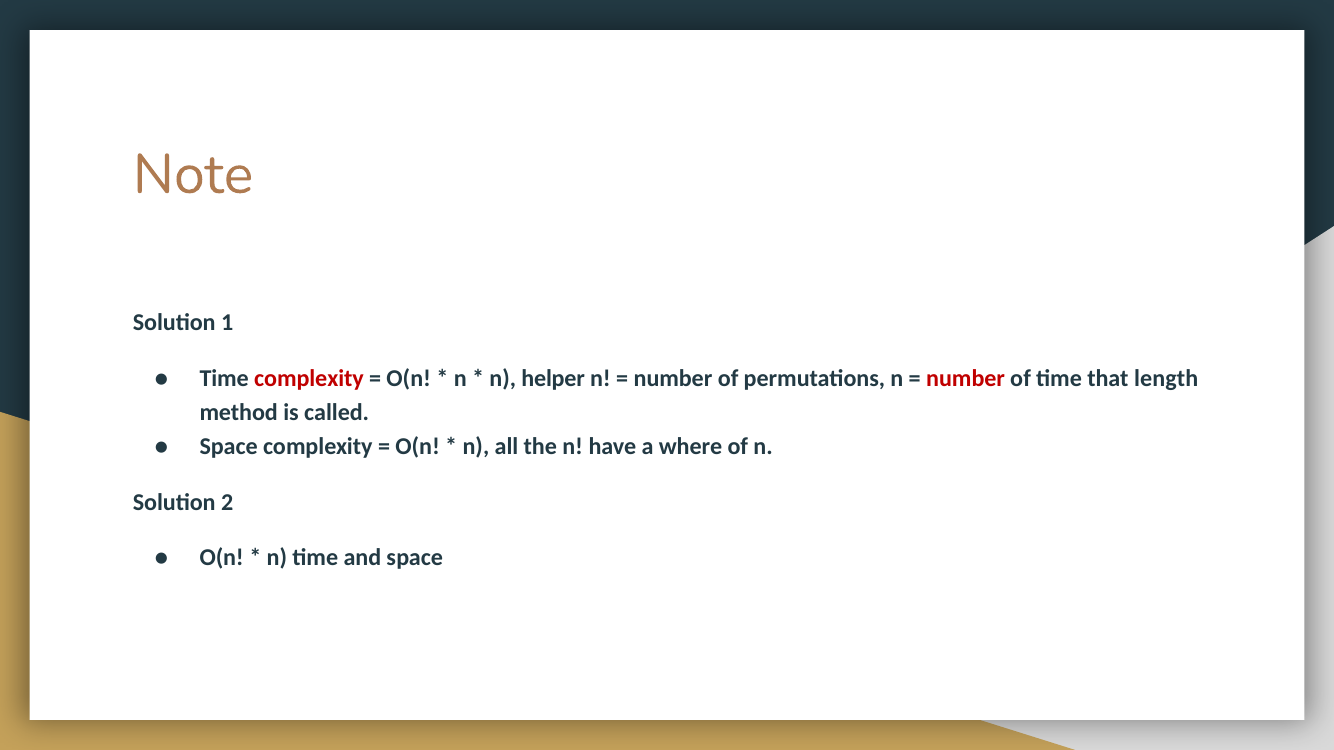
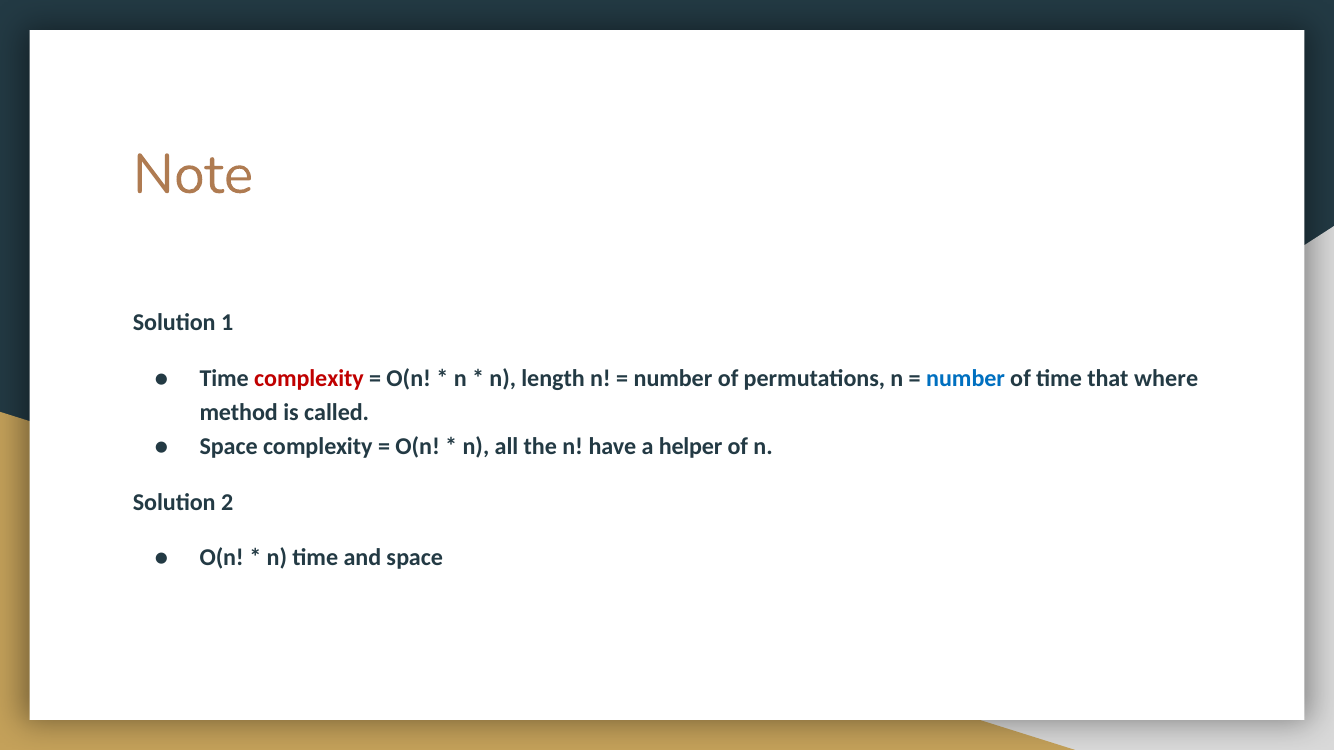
helper: helper -> length (553, 379)
number colour: red -> blue (966, 379)
length: length -> where (1166, 379)
where: where -> helper (691, 446)
